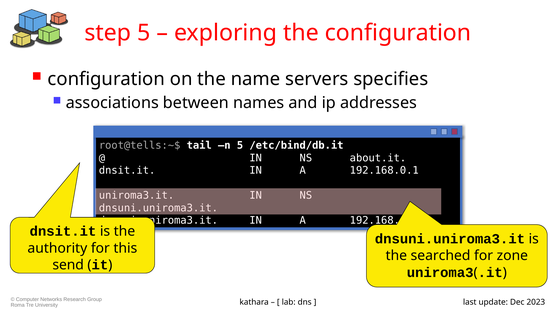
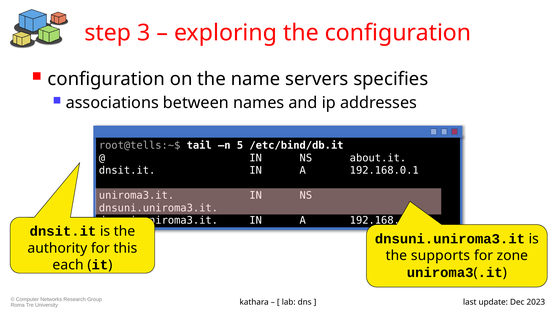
step 5: 5 -> 3 (144, 33)
searched: searched -> supports (440, 256)
send: send -> each (68, 265)
